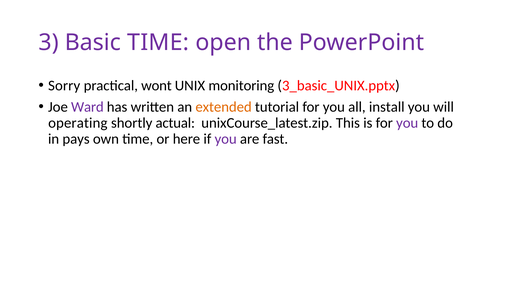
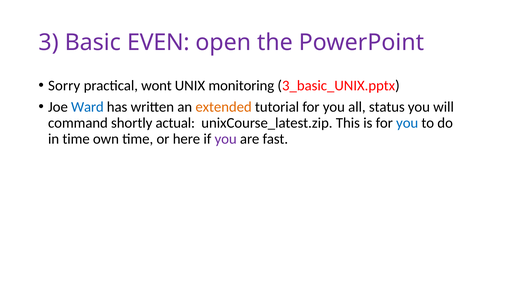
Basic TIME: TIME -> EVEN (158, 43)
Ward colour: purple -> blue (87, 107)
install: install -> status (387, 107)
operating: operating -> command (78, 123)
you colour: purple -> blue (407, 123)
in pays: pays -> time (76, 139)
